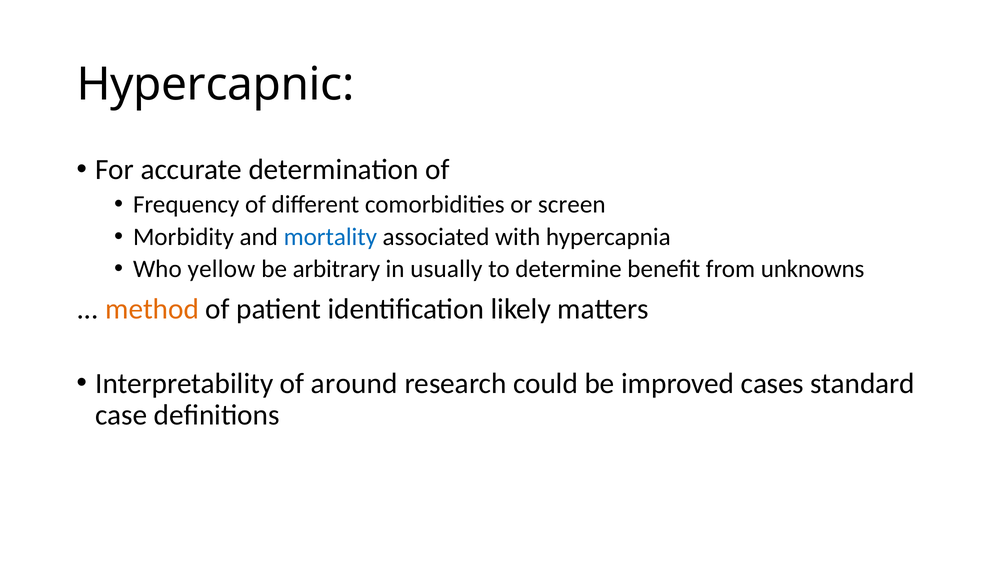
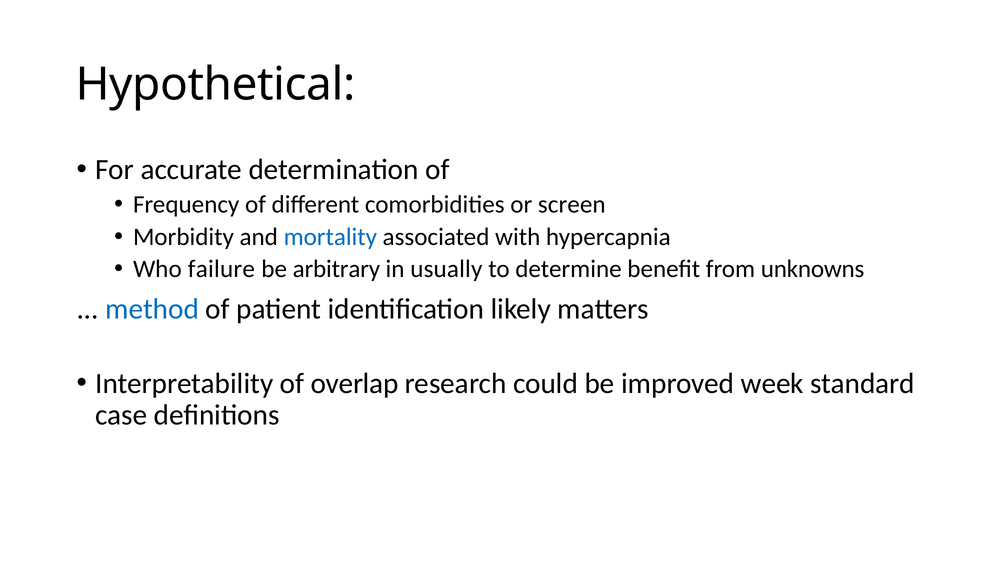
Hypercapnic: Hypercapnic -> Hypothetical (216, 84)
yellow: yellow -> failure (221, 269)
method colour: orange -> blue (152, 309)
around: around -> overlap (355, 383)
cases: cases -> week (772, 383)
